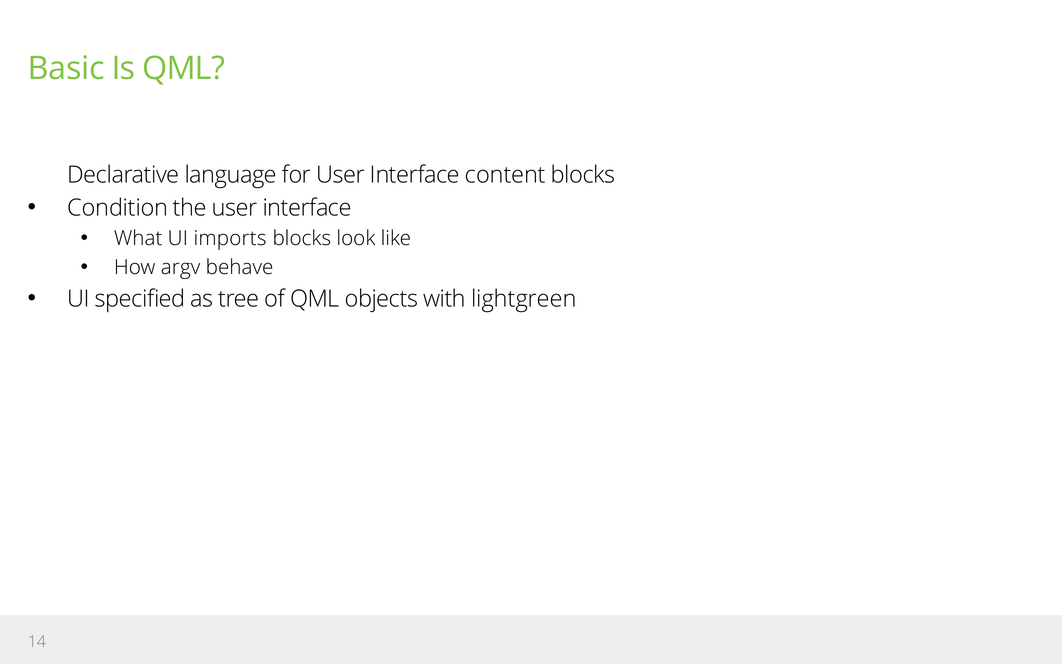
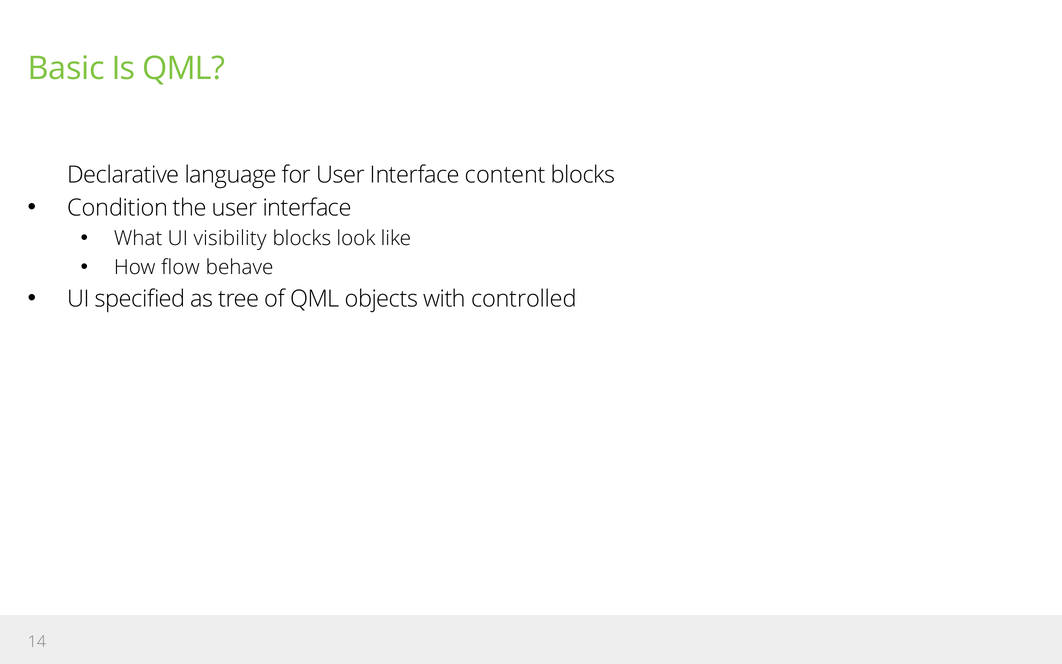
imports: imports -> visibility (230, 238)
argv: argv -> flow (180, 267)
lightgreen: lightgreen -> controlled (524, 299)
